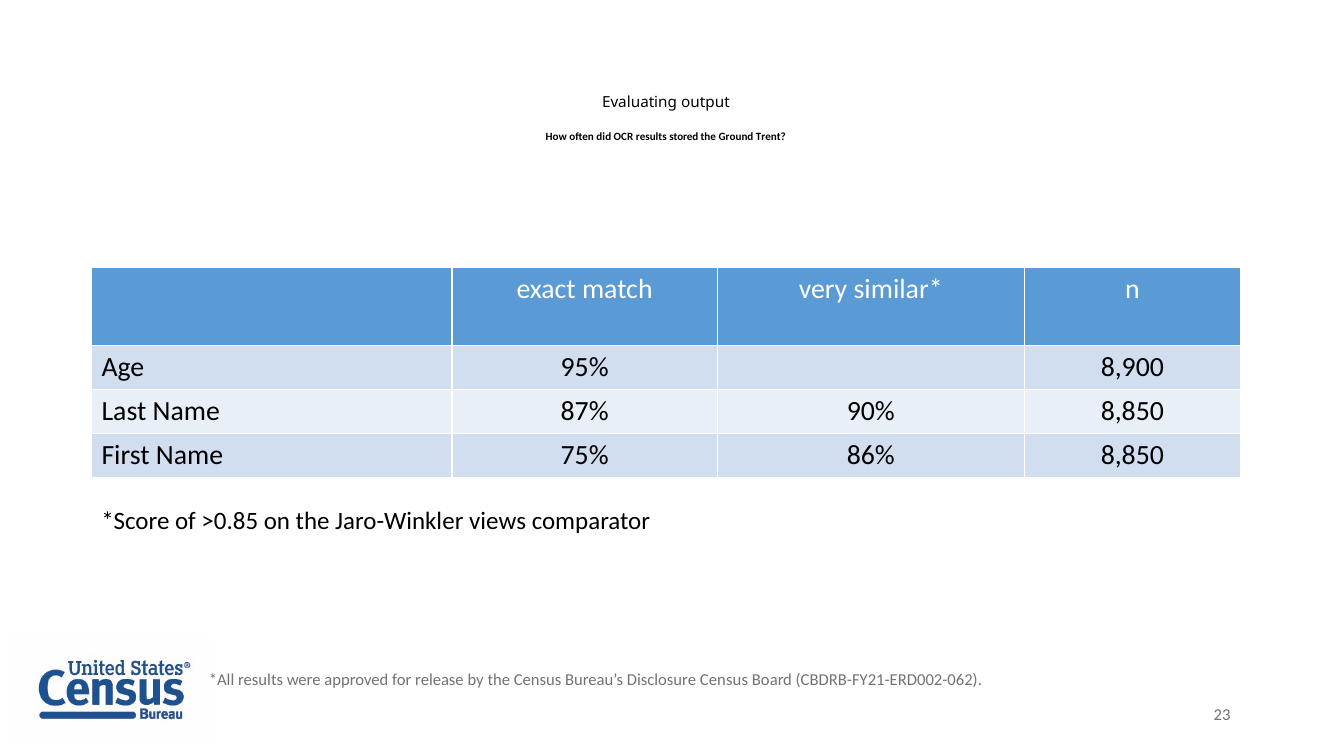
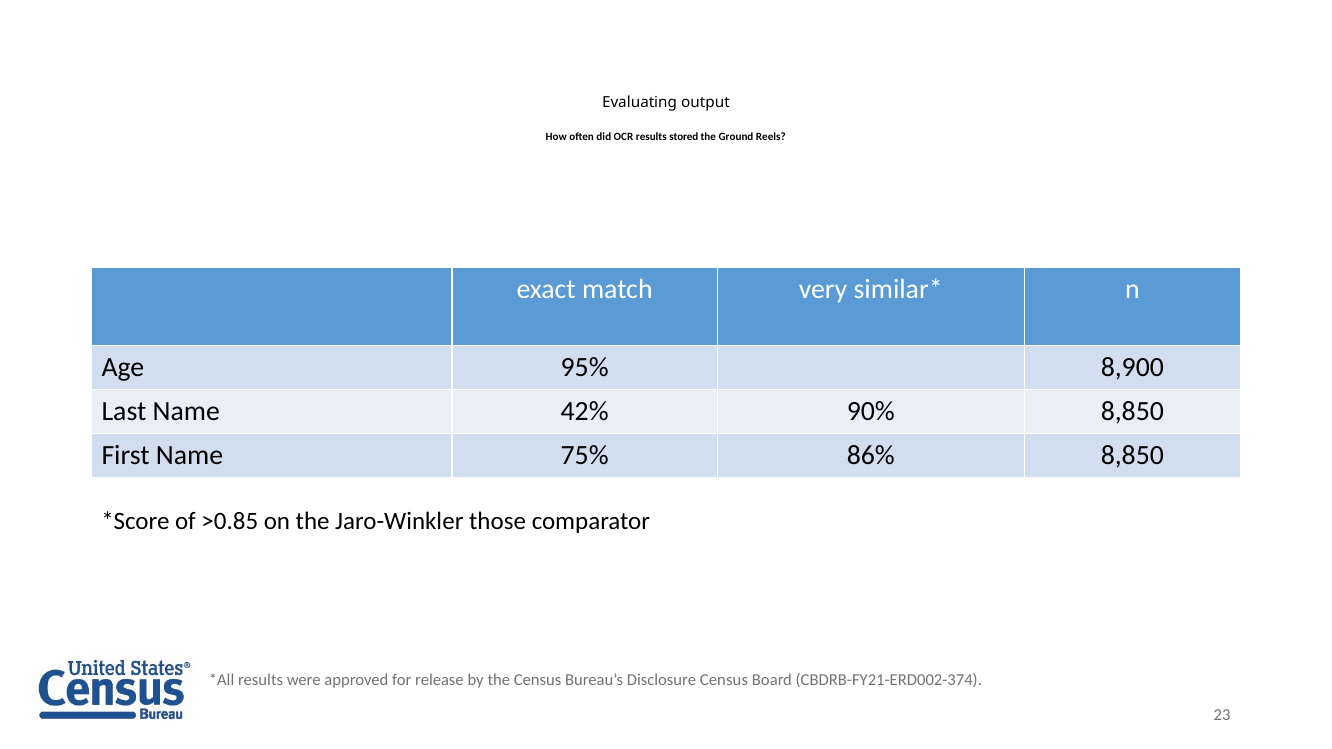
Trent: Trent -> Reels (771, 137)
87%: 87% -> 42% (585, 412)
views: views -> those (498, 521)
CBDRB-FY21-ERD002-062: CBDRB-FY21-ERD002-062 -> CBDRB-FY21-ERD002-374 (889, 680)
